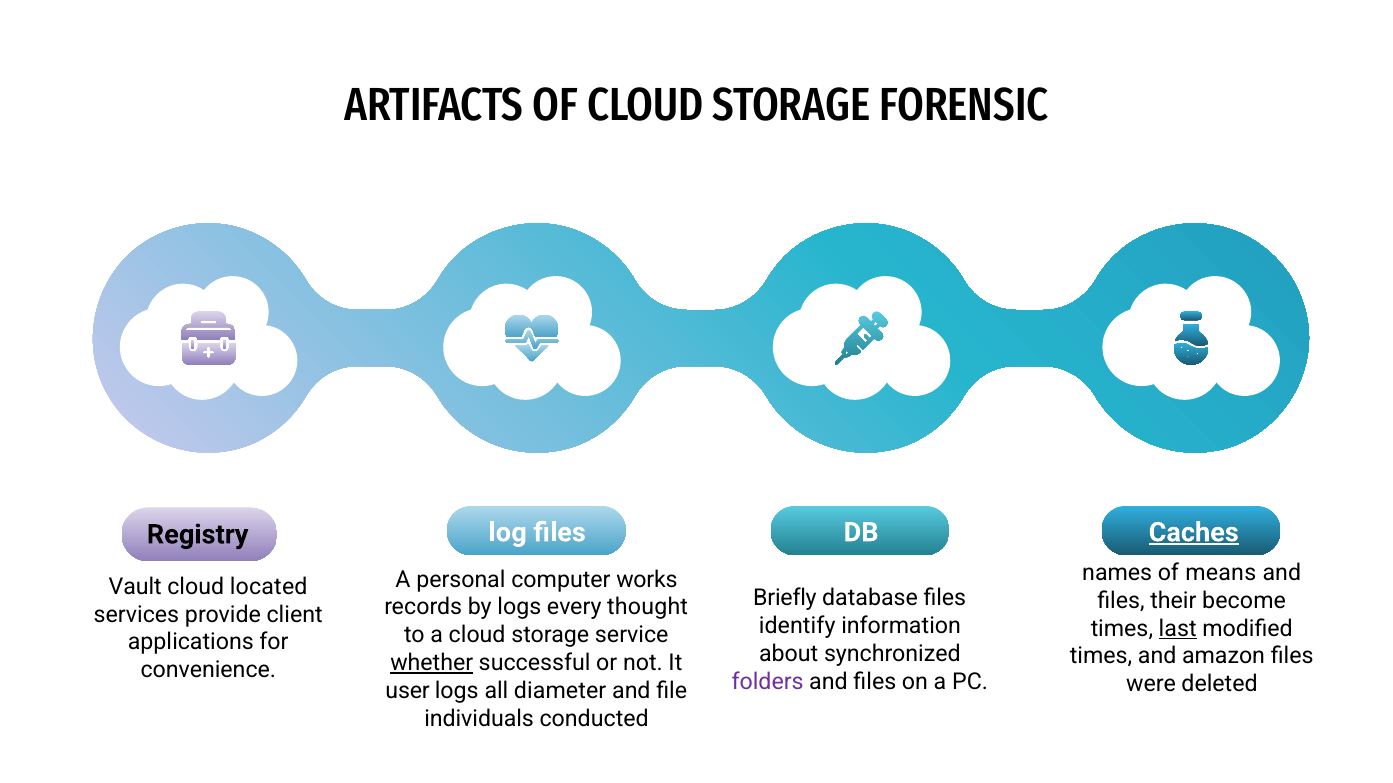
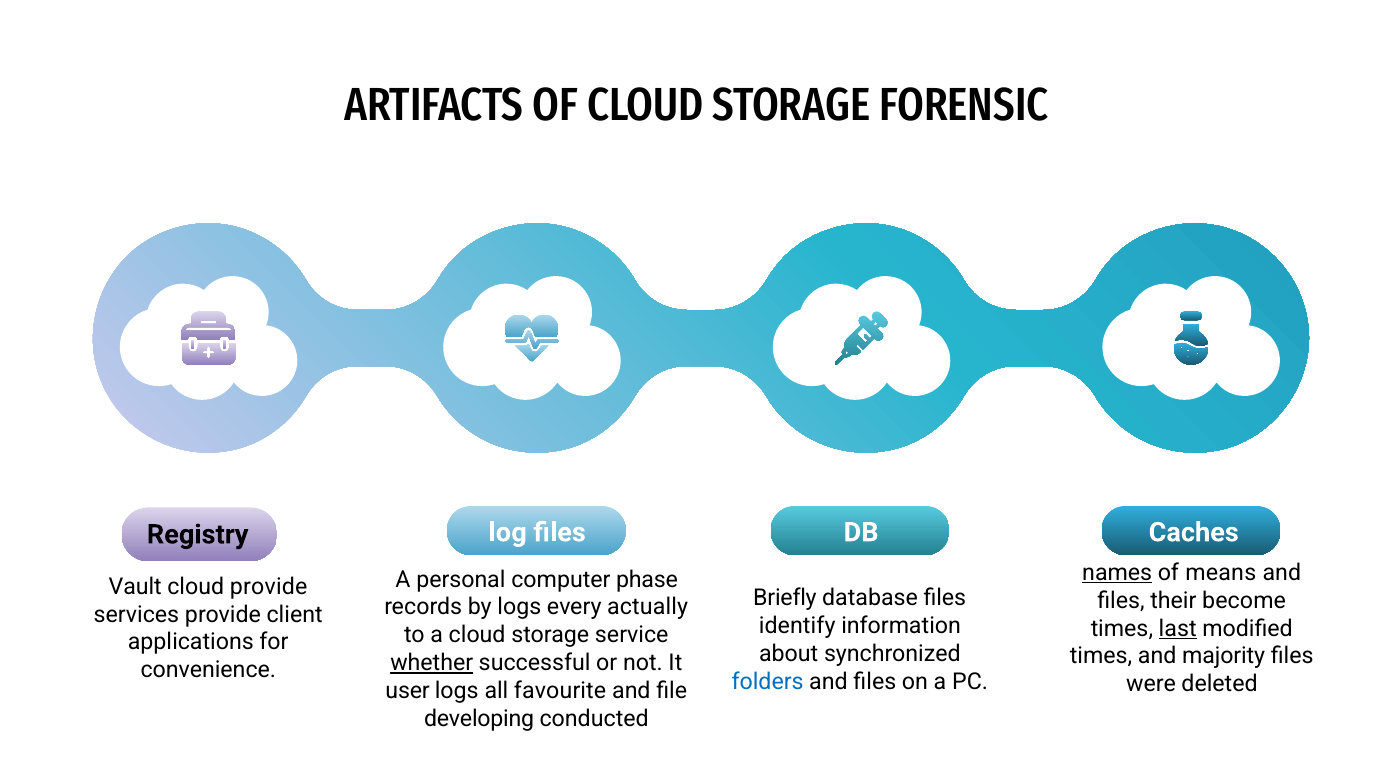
Caches underline: present -> none (1194, 533)
names underline: none -> present (1117, 573)
works: works -> phase (647, 580)
cloud located: located -> provide (269, 587)
thought: thought -> actually (648, 608)
amazon: amazon -> majority (1224, 657)
folders colour: purple -> blue (768, 682)
diameter: diameter -> favourite (560, 691)
individuals: individuals -> developing (479, 719)
